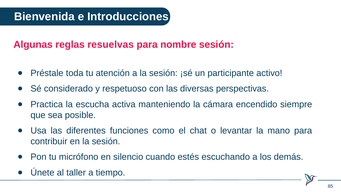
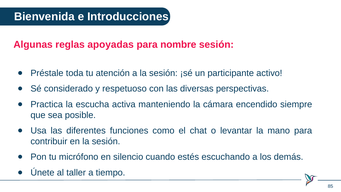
resuelvas: resuelvas -> apoyadas (111, 45)
